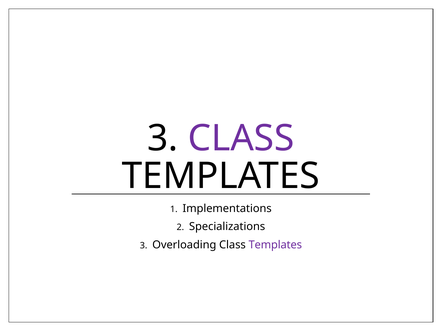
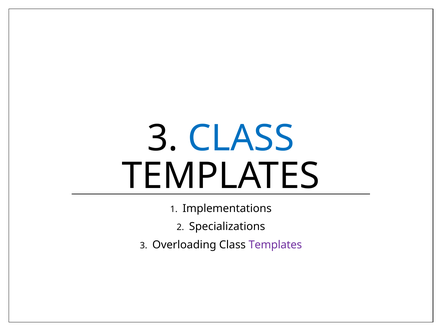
CLASS colour: purple -> blue (241, 139)
